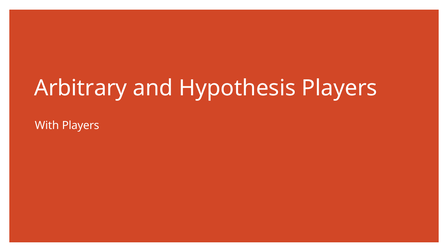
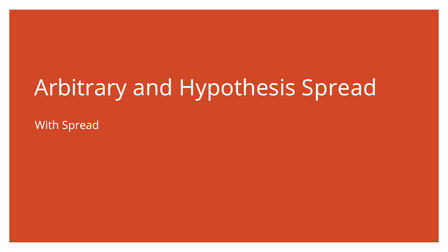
Hypothesis Players: Players -> Spread (339, 88)
With Players: Players -> Spread (81, 125)
